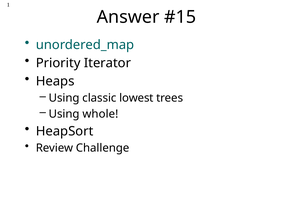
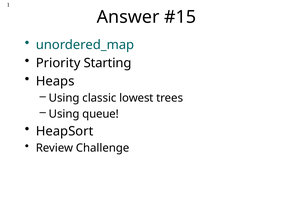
Iterator: Iterator -> Starting (108, 63)
whole: whole -> queue (101, 114)
